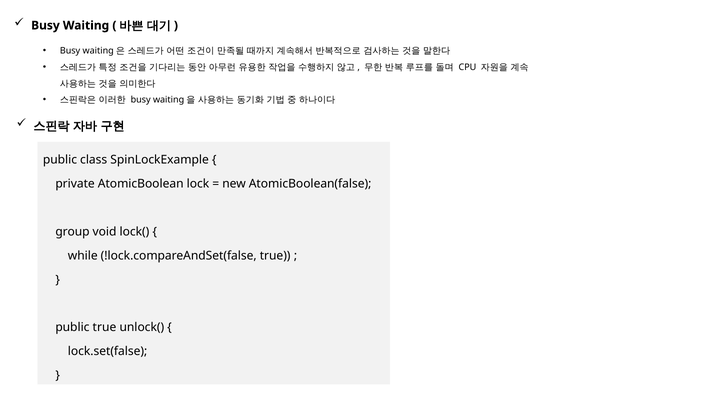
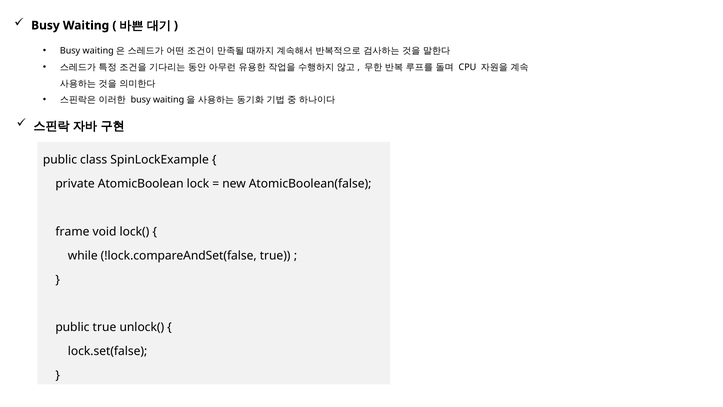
group: group -> frame (72, 231)
